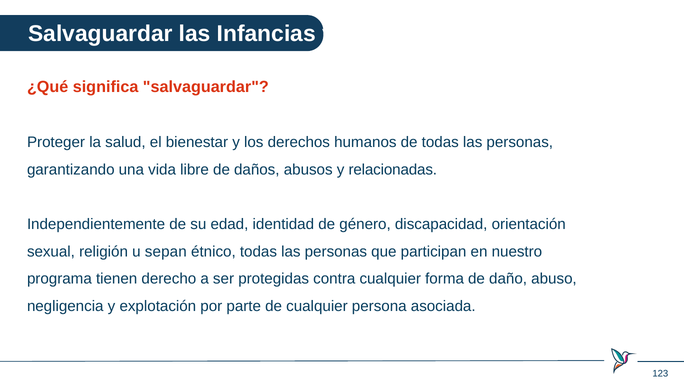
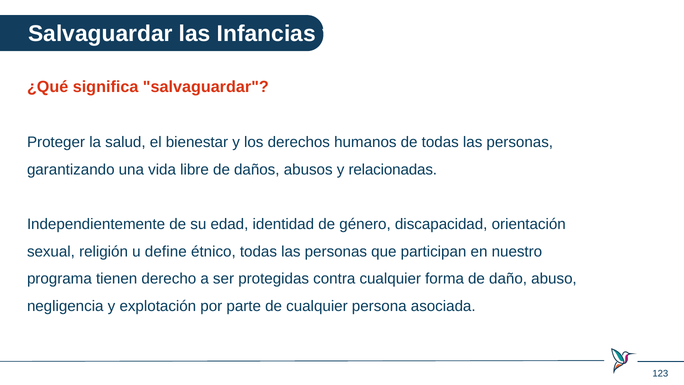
sepan: sepan -> define (166, 251)
